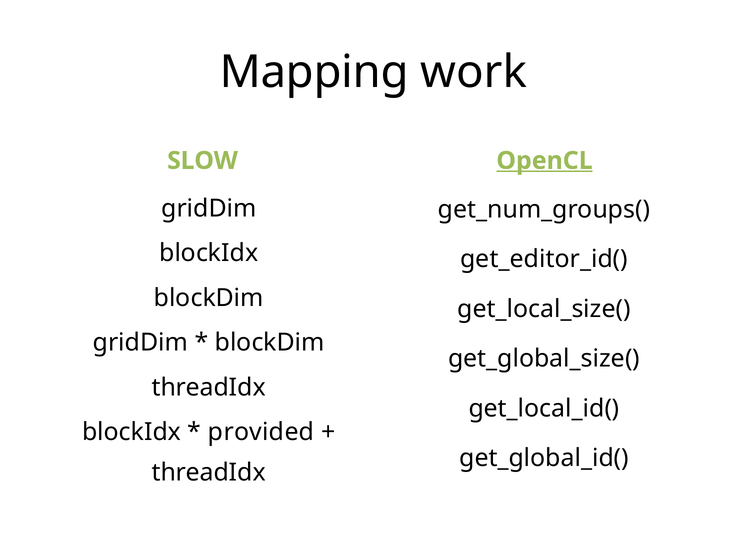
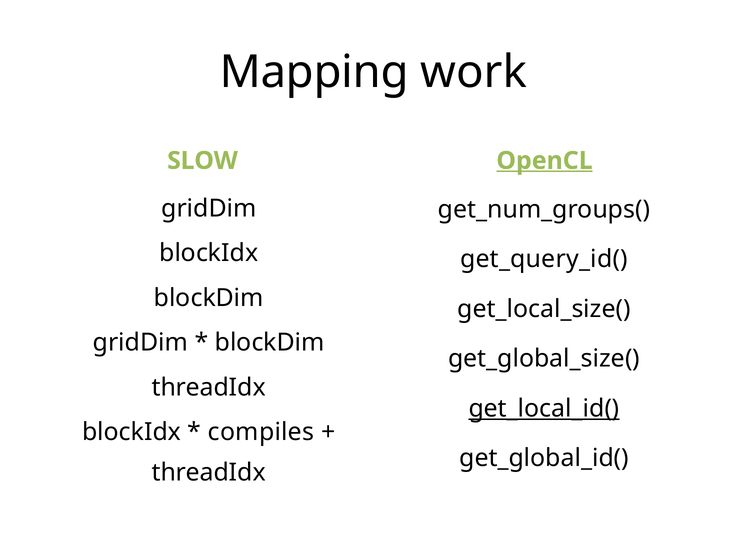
get_editor_id(: get_editor_id( -> get_query_id( (544, 259)
get_local_id( underline: none -> present (544, 409)
provided: provided -> compiles (261, 432)
